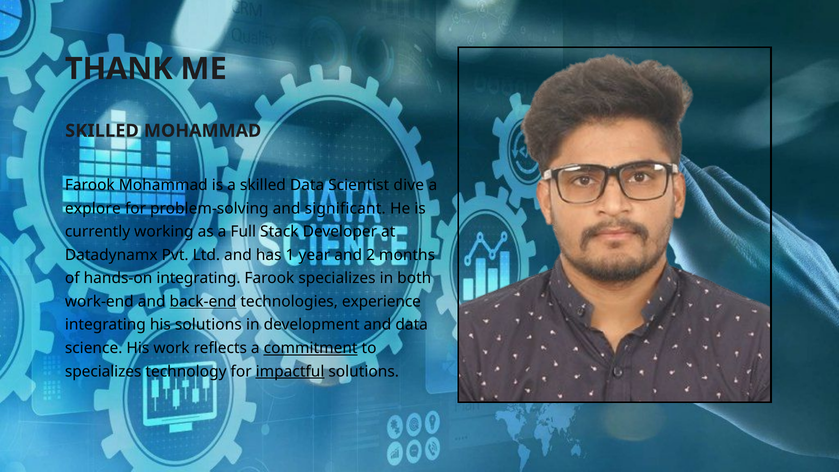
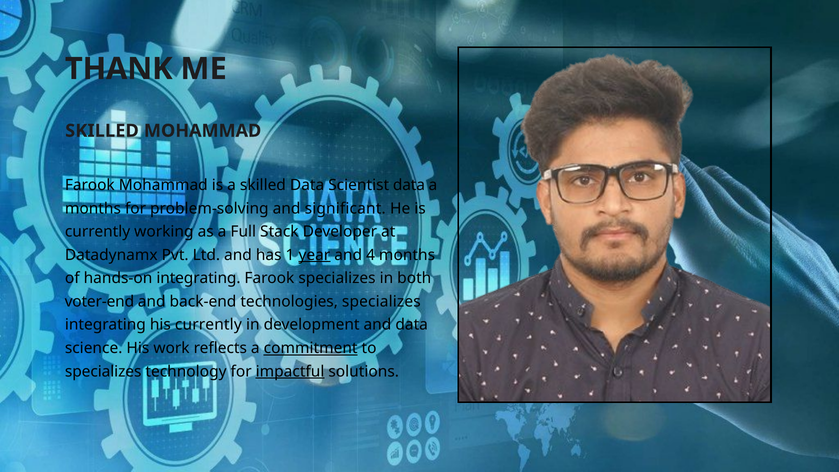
Scientist dive: dive -> data (409, 185)
explore: explore -> months (93, 208)
year underline: none -> present (314, 255)
2: 2 -> 4 (371, 255)
work-end: work-end -> voter-end (99, 302)
back-end underline: present -> none (203, 302)
technologies experience: experience -> specializes (381, 302)
his solutions: solutions -> currently (208, 325)
